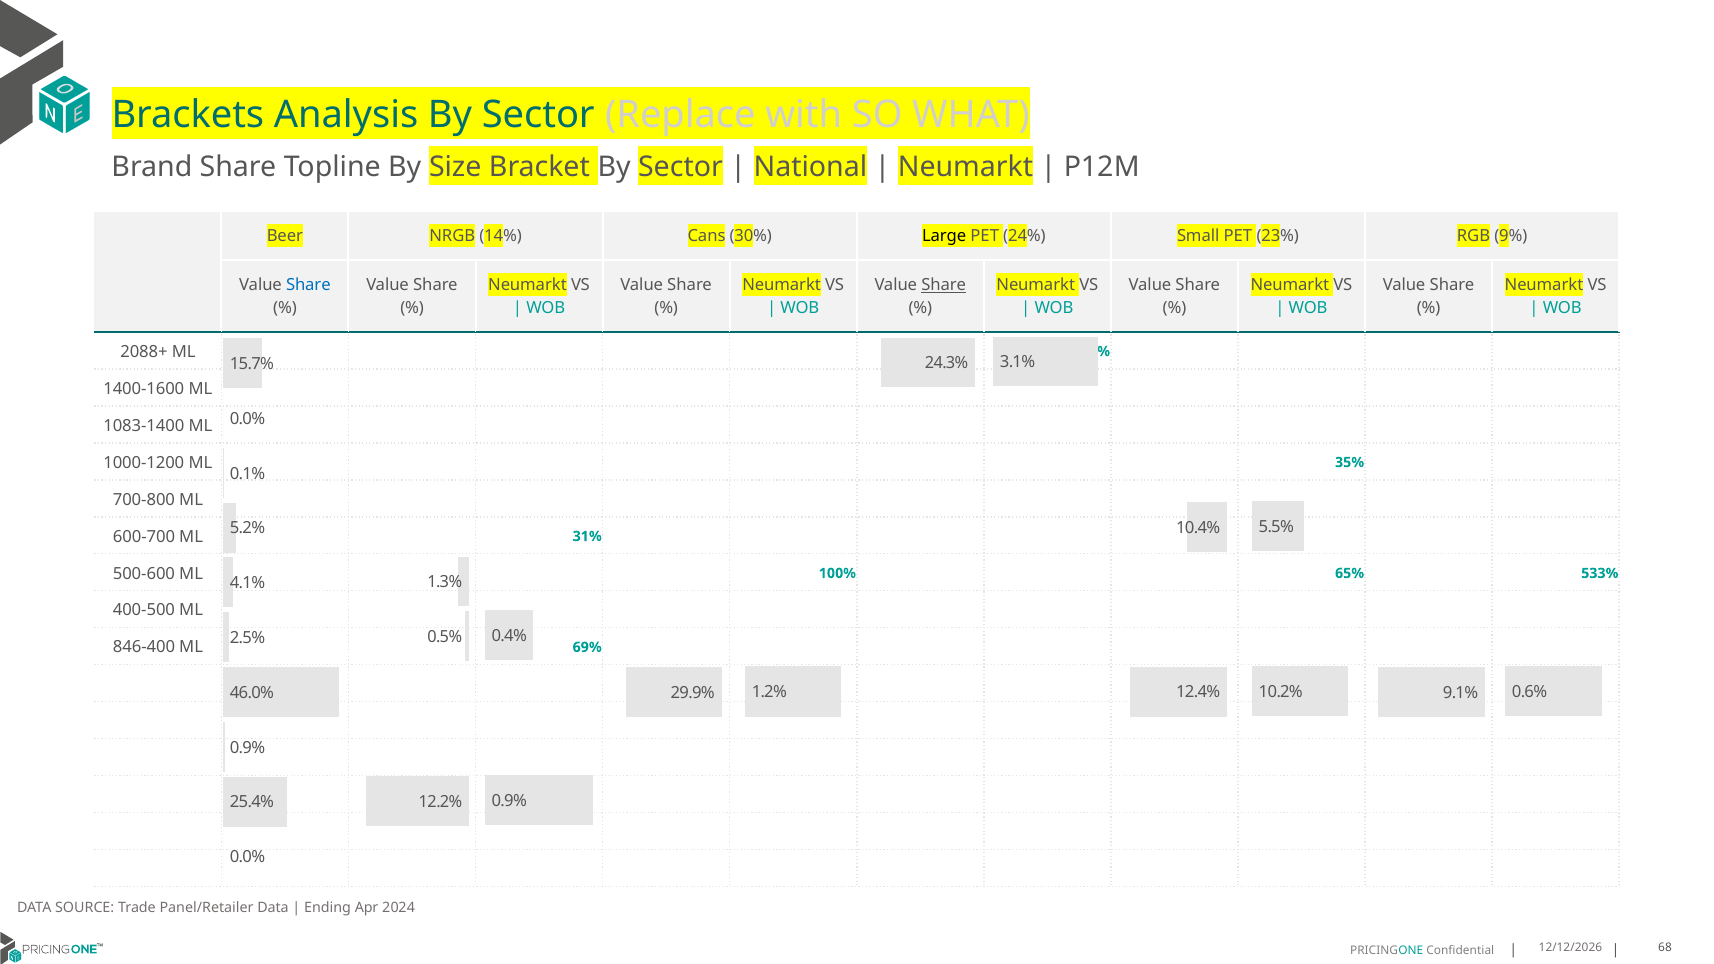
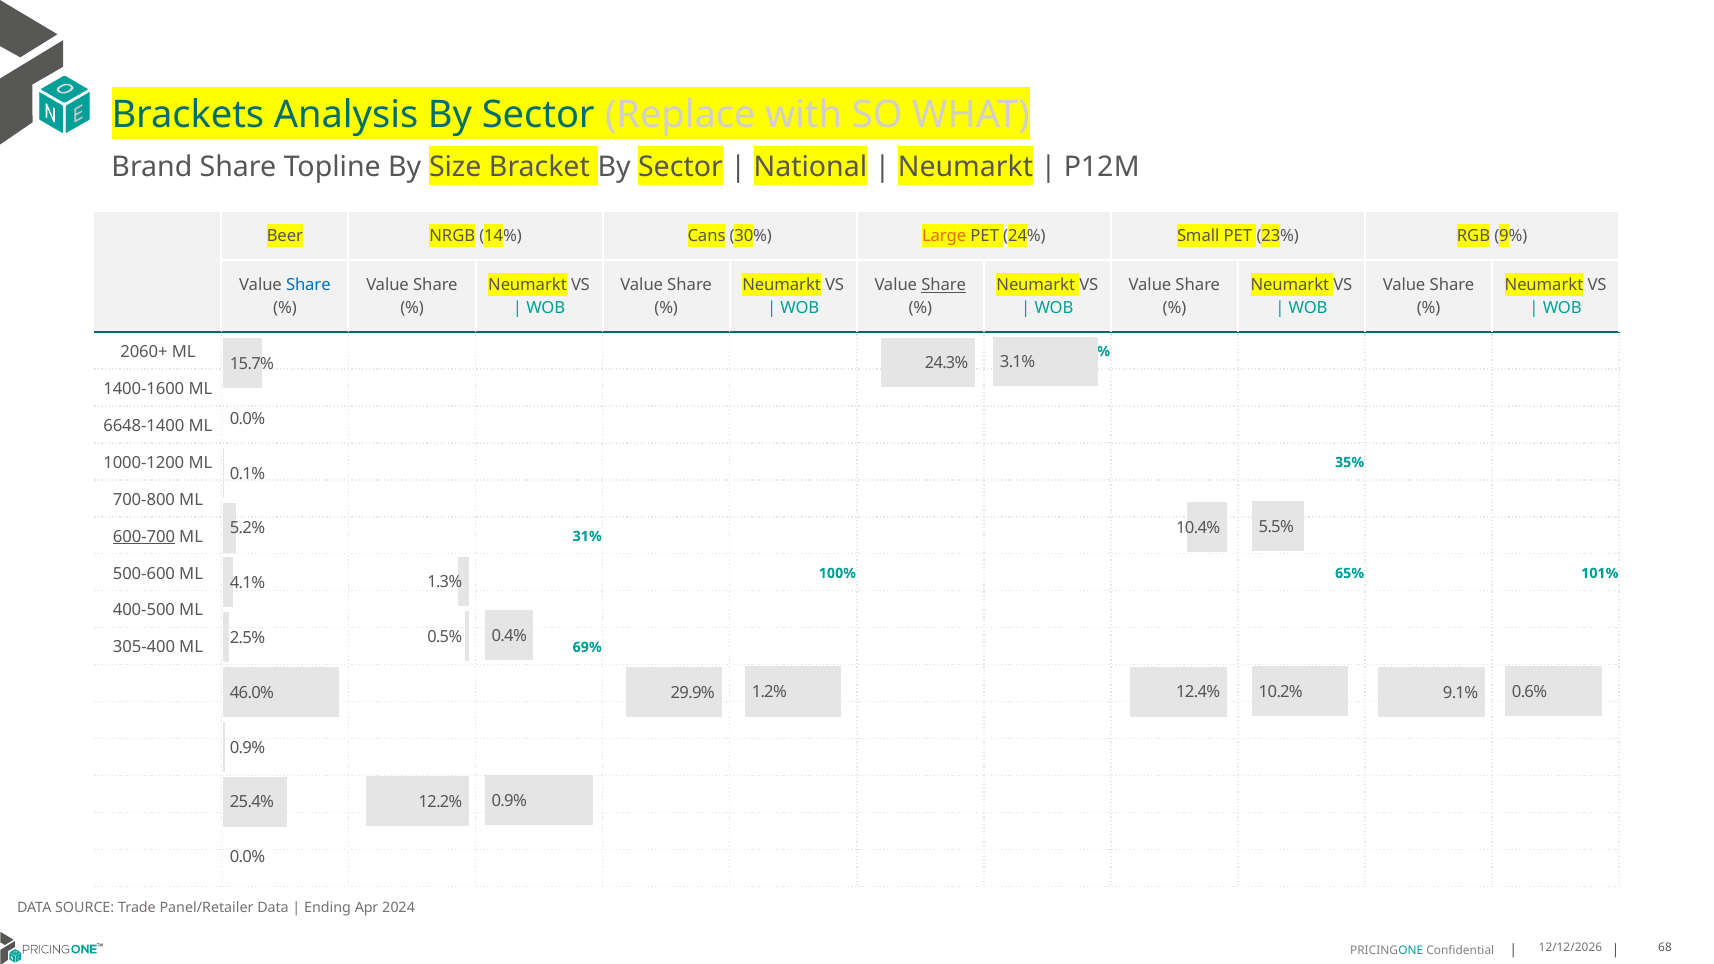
Large colour: black -> orange (944, 236)
2088+: 2088+ -> 2060+ (144, 352)
1083-1400: 1083-1400 -> 6648-1400 (144, 426)
600-700 underline: none -> present (144, 537)
533%: 533% -> 101% (1600, 573)
846-400: 846-400 -> 305-400 (144, 648)
